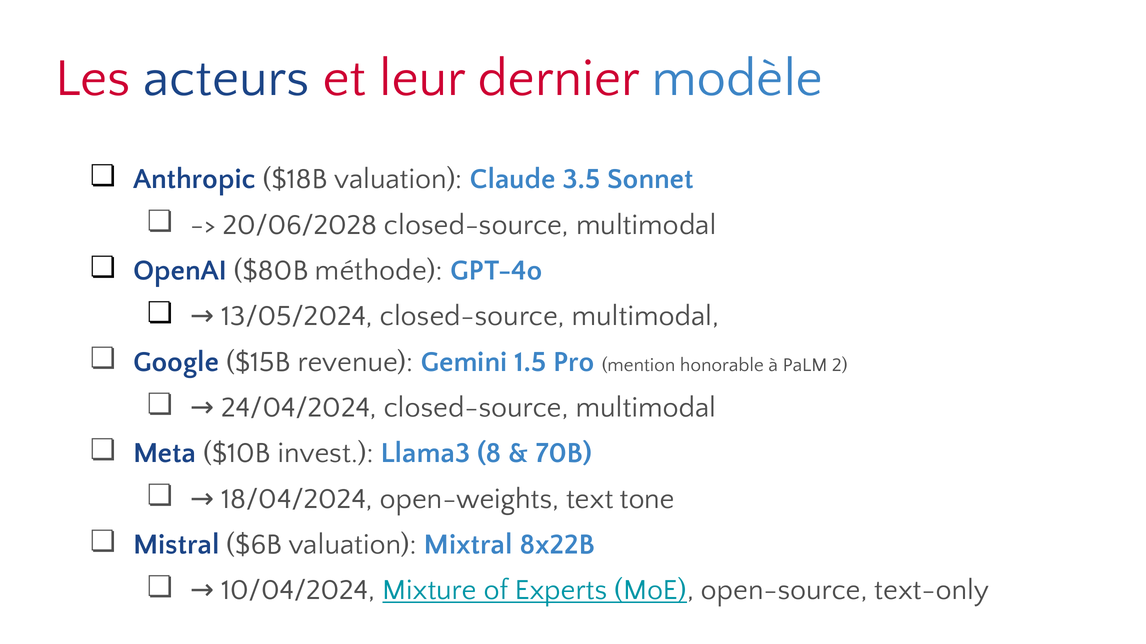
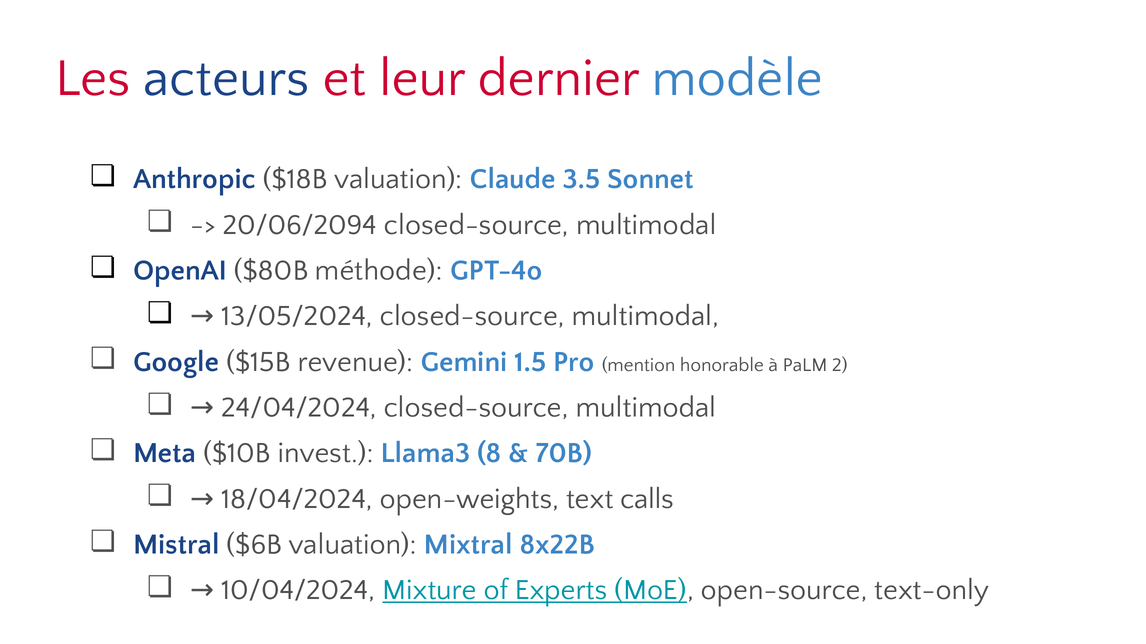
20/06/2028: 20/06/2028 -> 20/06/2094 (300, 225)
tone: tone -> calls (647, 499)
